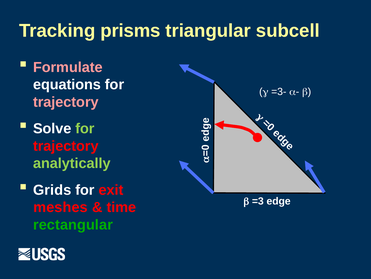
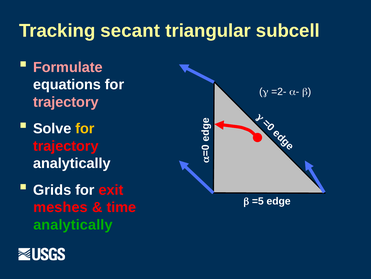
prisms: prisms -> secant (130, 31)
=3-: =3- -> =2- (279, 91)
for colour: light green -> yellow (85, 128)
analytically colour: light green -> white (72, 163)
=3: =3 -> =5 (258, 201)
rectangular: rectangular -> analytically (73, 224)
